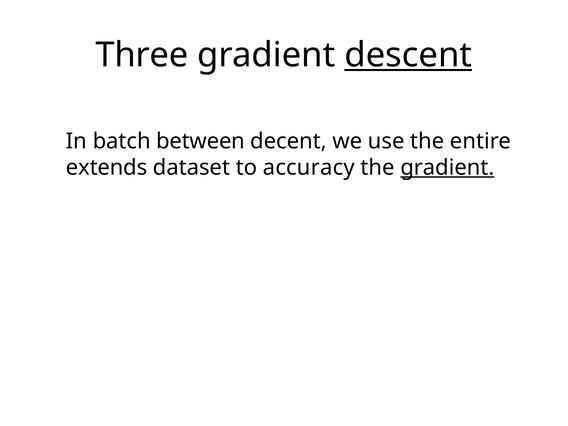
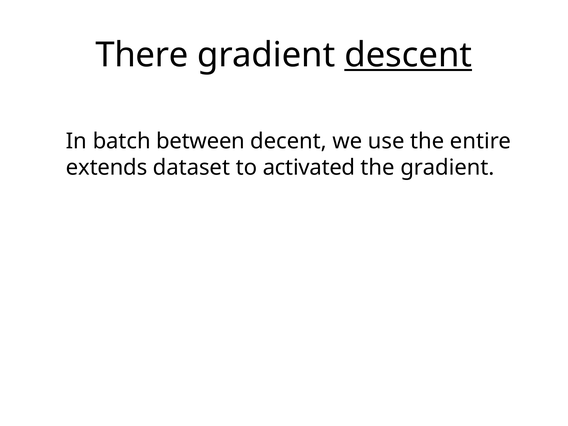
Three: Three -> There (142, 55)
accuracy: accuracy -> activated (309, 168)
gradient underline: present -> none (447, 168)
